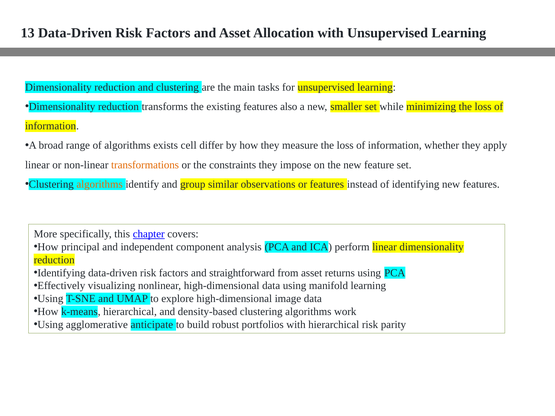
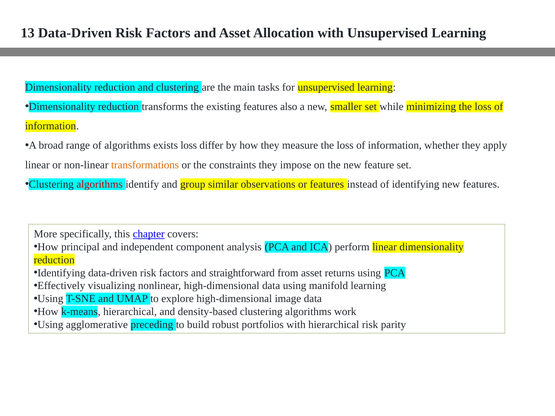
exists cell: cell -> loss (189, 146)
algorithms colour: orange -> red (100, 184)
anticipate: anticipate -> preceding (152, 325)
